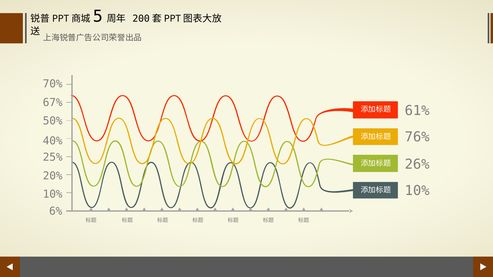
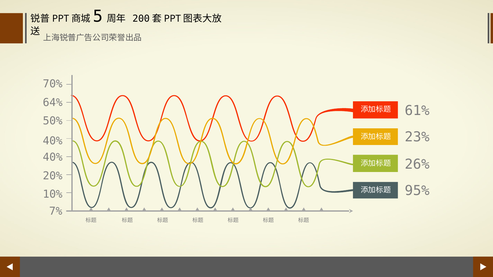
67%: 67% -> 64% (53, 103)
76%: 76% -> 23% (417, 137)
25%: 25% -> 40% (53, 157)
10%: 10% -> 95% (417, 191)
6%: 6% -> 7% (56, 212)
